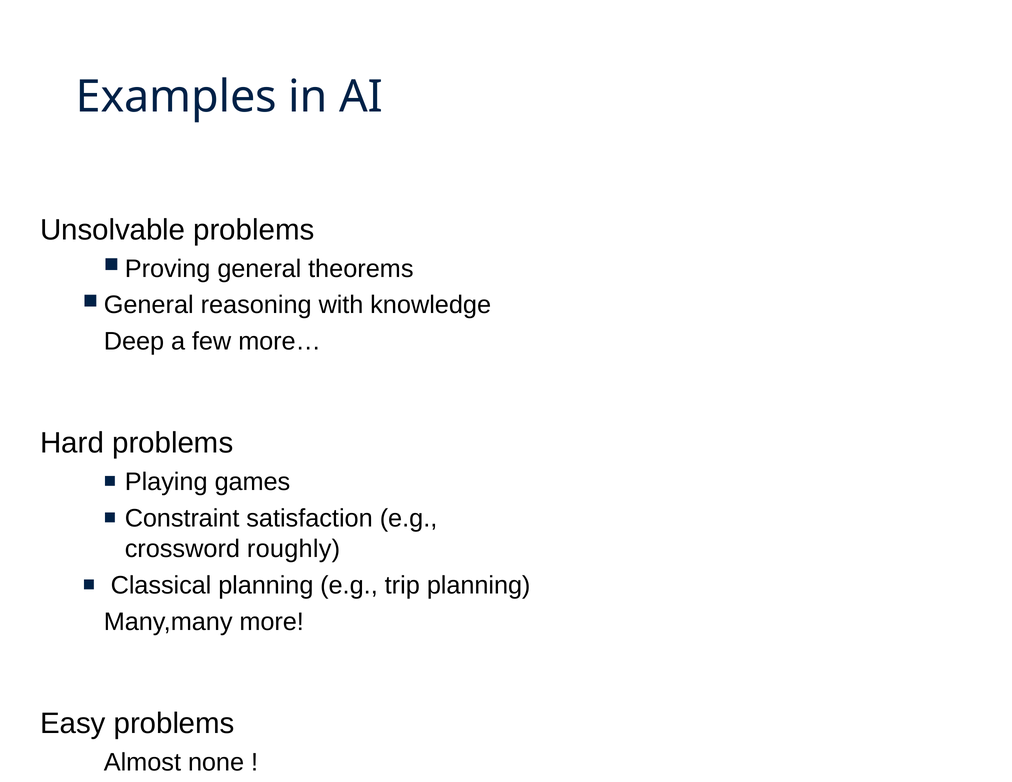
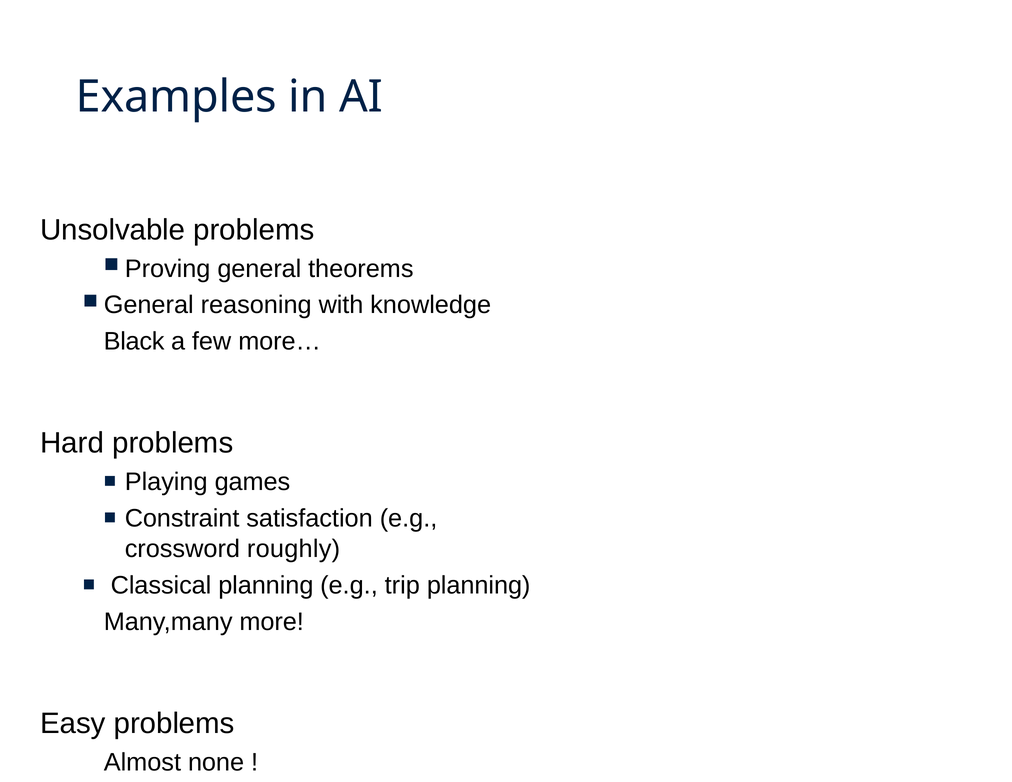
Deep: Deep -> Black (134, 342)
